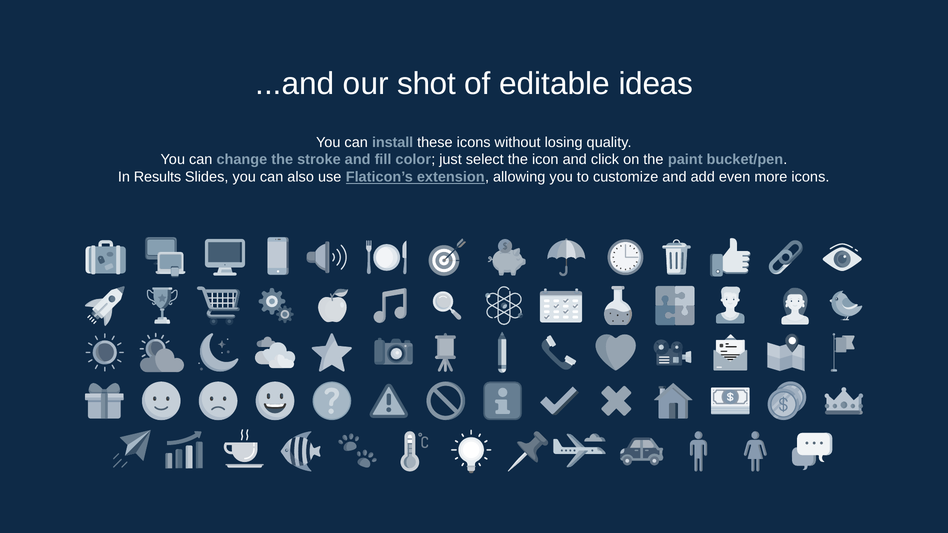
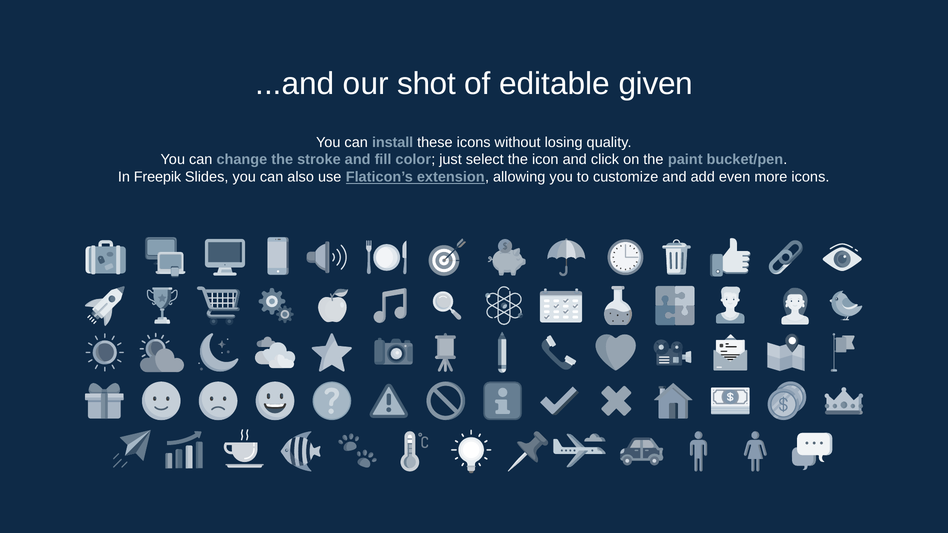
ideas: ideas -> given (656, 84)
Results: Results -> Freepik (158, 177)
